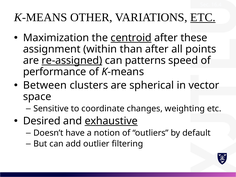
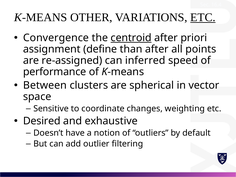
Maximization: Maximization -> Convergence (56, 38)
these: these -> priori (194, 38)
within: within -> define (100, 49)
re-assigned underline: present -> none (72, 61)
patterns: patterns -> inferred (145, 61)
exhaustive underline: present -> none (111, 121)
